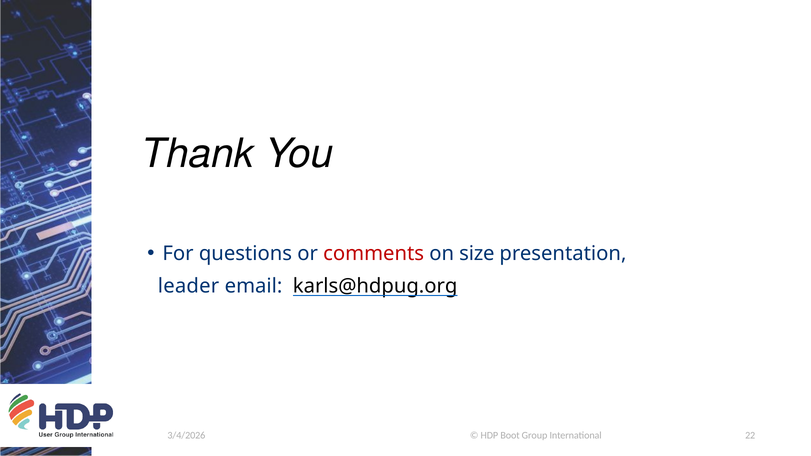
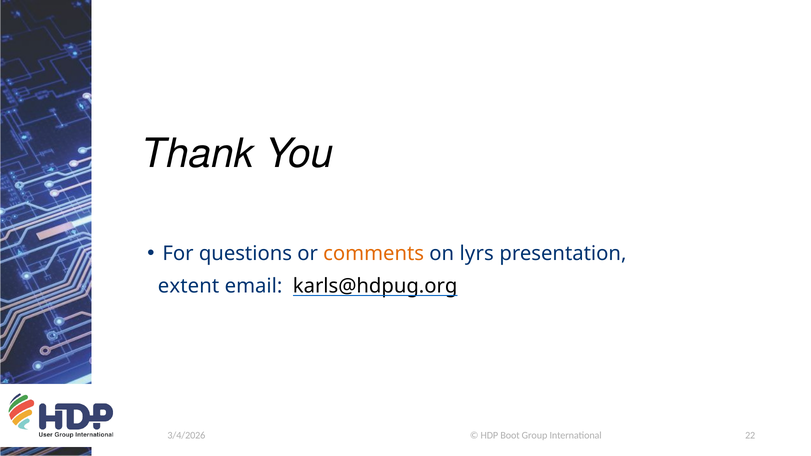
comments colour: red -> orange (374, 253)
size: size -> lyrs (477, 253)
leader: leader -> extent (189, 286)
